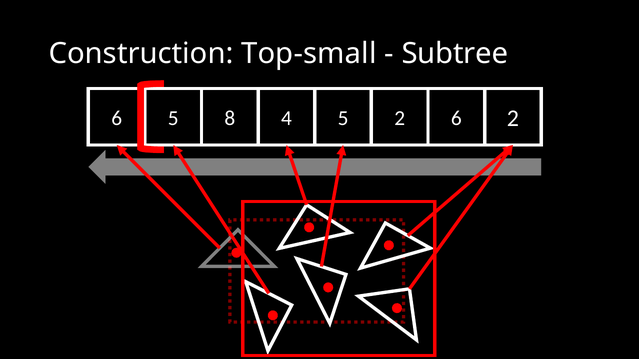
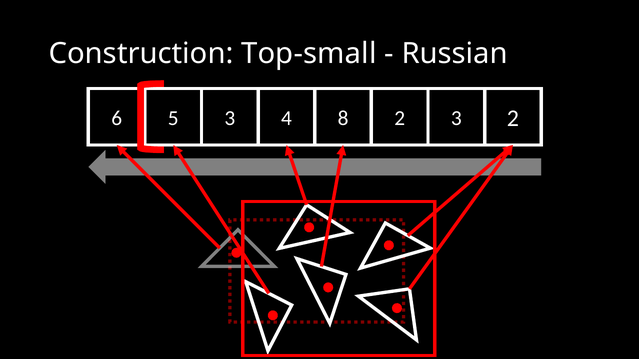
Subtree: Subtree -> Russian (455, 54)
5 8: 8 -> 3 (230, 118)
4 5: 5 -> 8 (343, 118)
2 6: 6 -> 3 (456, 118)
